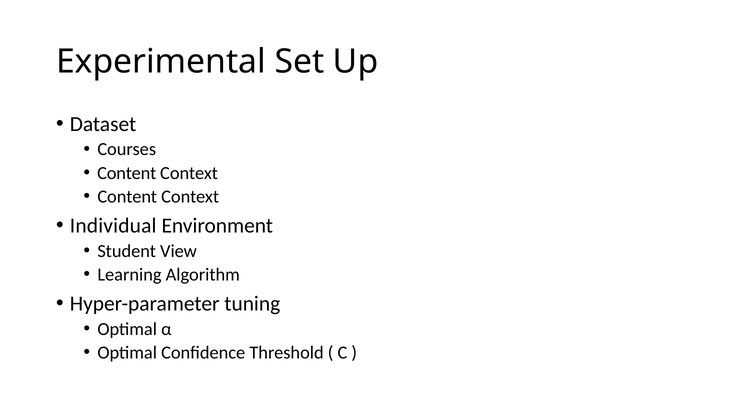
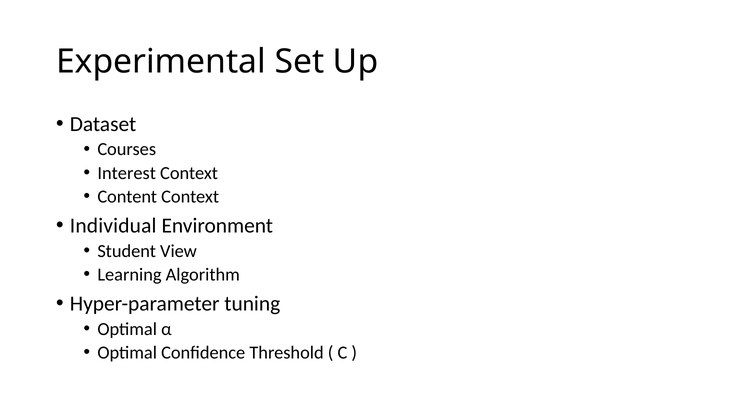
Content: Content -> Interest (127, 173)
